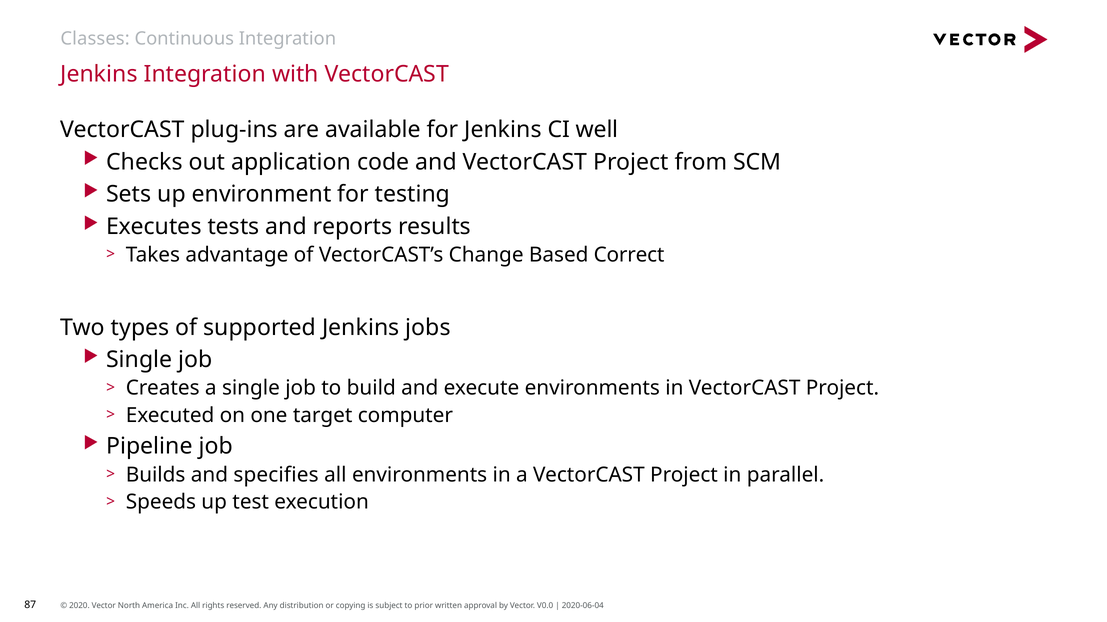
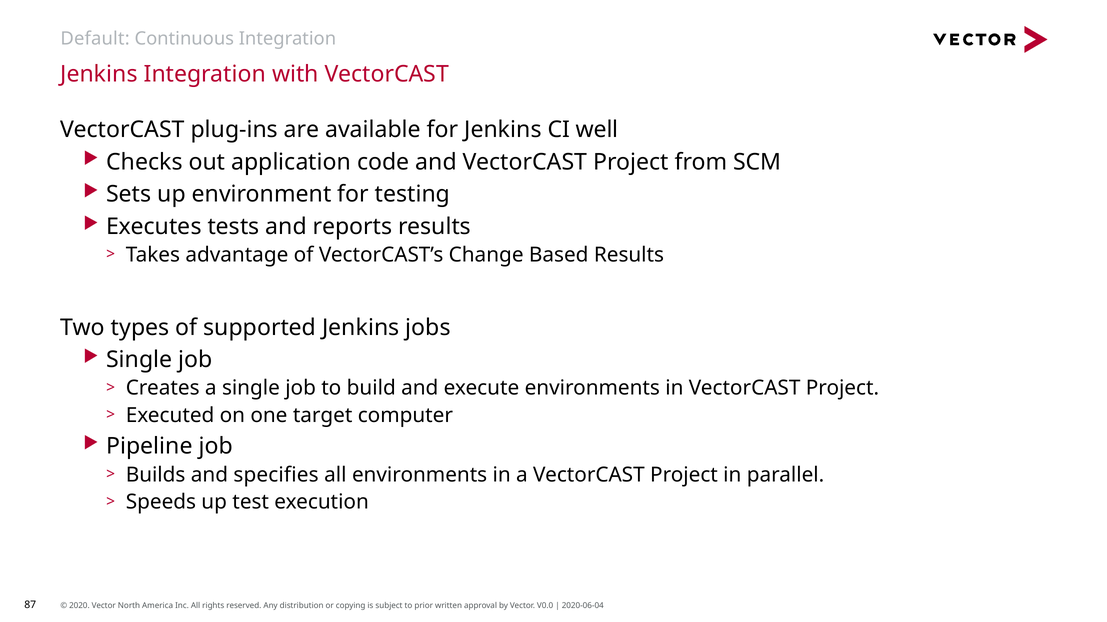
Classes: Classes -> Default (95, 39)
Based Correct: Correct -> Results (629, 255)
